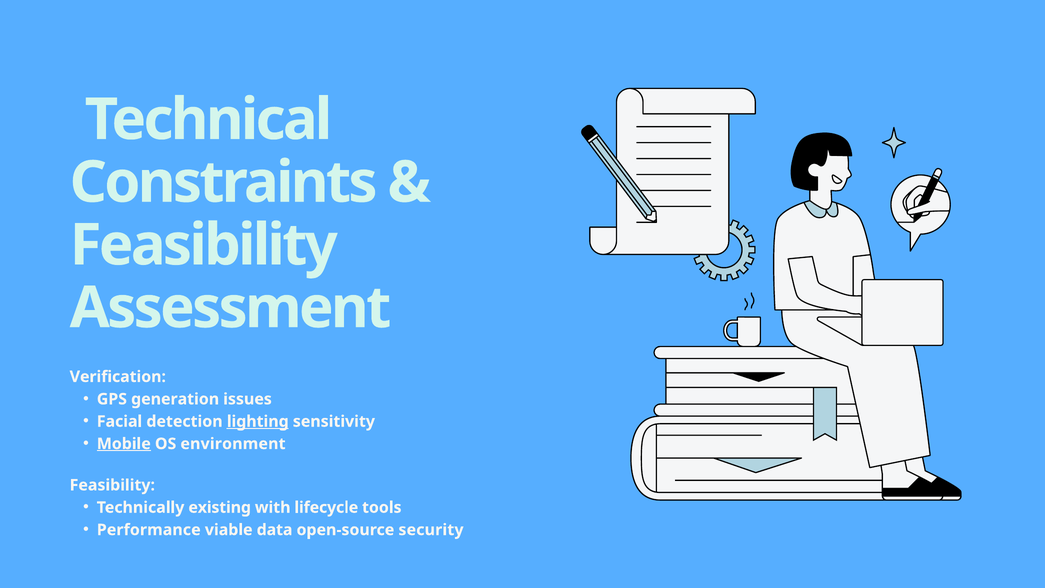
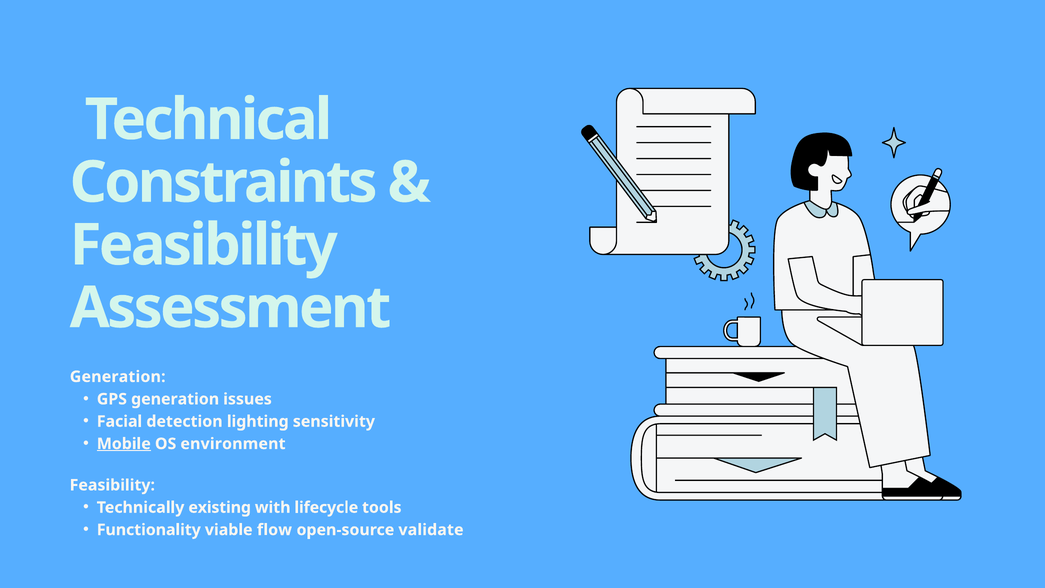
Verification: Verification -> Generation (118, 377)
lighting underline: present -> none (258, 421)
Performance: Performance -> Functionality (149, 530)
data: data -> flow (274, 530)
security: security -> validate (431, 530)
